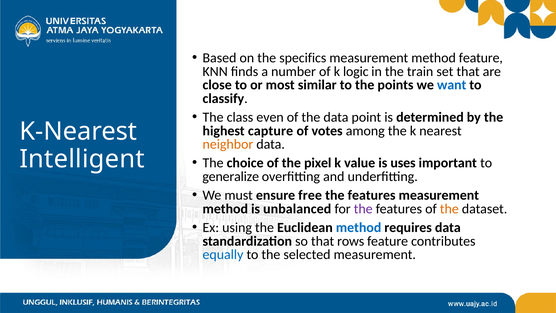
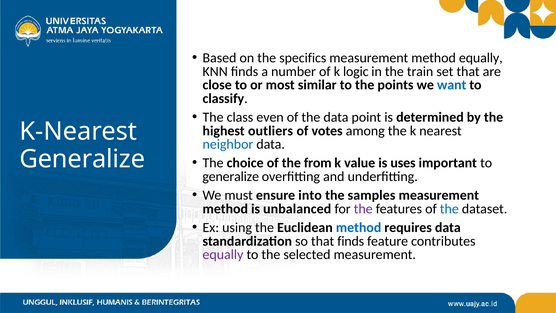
method feature: feature -> equally (481, 58)
capture: capture -> outliers (271, 131)
neighbor colour: orange -> blue (228, 144)
Intelligent: Intelligent -> Generalize (82, 159)
pixel: pixel -> from (318, 163)
free: free -> into (310, 195)
features: features -> samples (372, 195)
the colour: orange -> blue (449, 209)
that rows: rows -> finds (351, 241)
equally colour: blue -> purple (223, 254)
